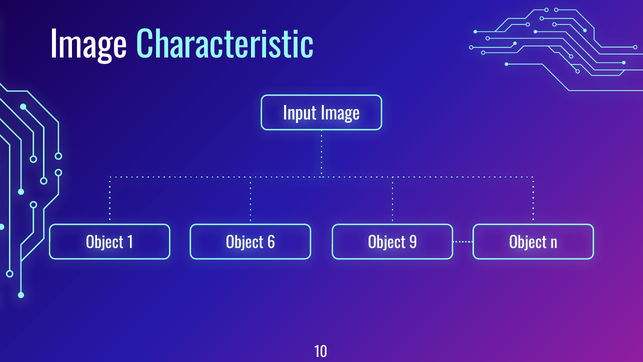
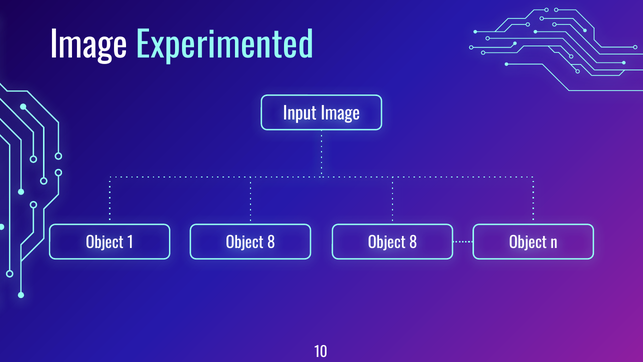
Characteristic: Characteristic -> Experimented (225, 46)
1 Object 6: 6 -> 8 (271, 243)
9: 9 -> 8 (413, 243)
